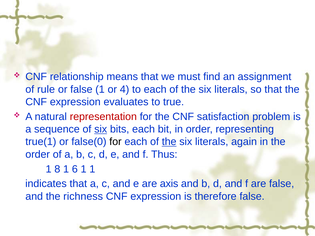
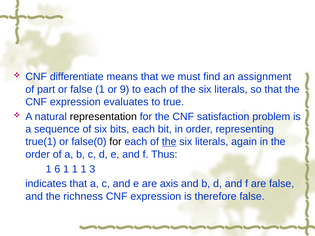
relationship: relationship -> differentiate (77, 77)
rule: rule -> part (46, 89)
4: 4 -> 9 (125, 89)
representation colour: red -> black (103, 117)
six underline: present -> none (101, 129)
8: 8 -> 6 (57, 169)
6: 6 -> 1 (75, 169)
1 1: 1 -> 3 (92, 169)
